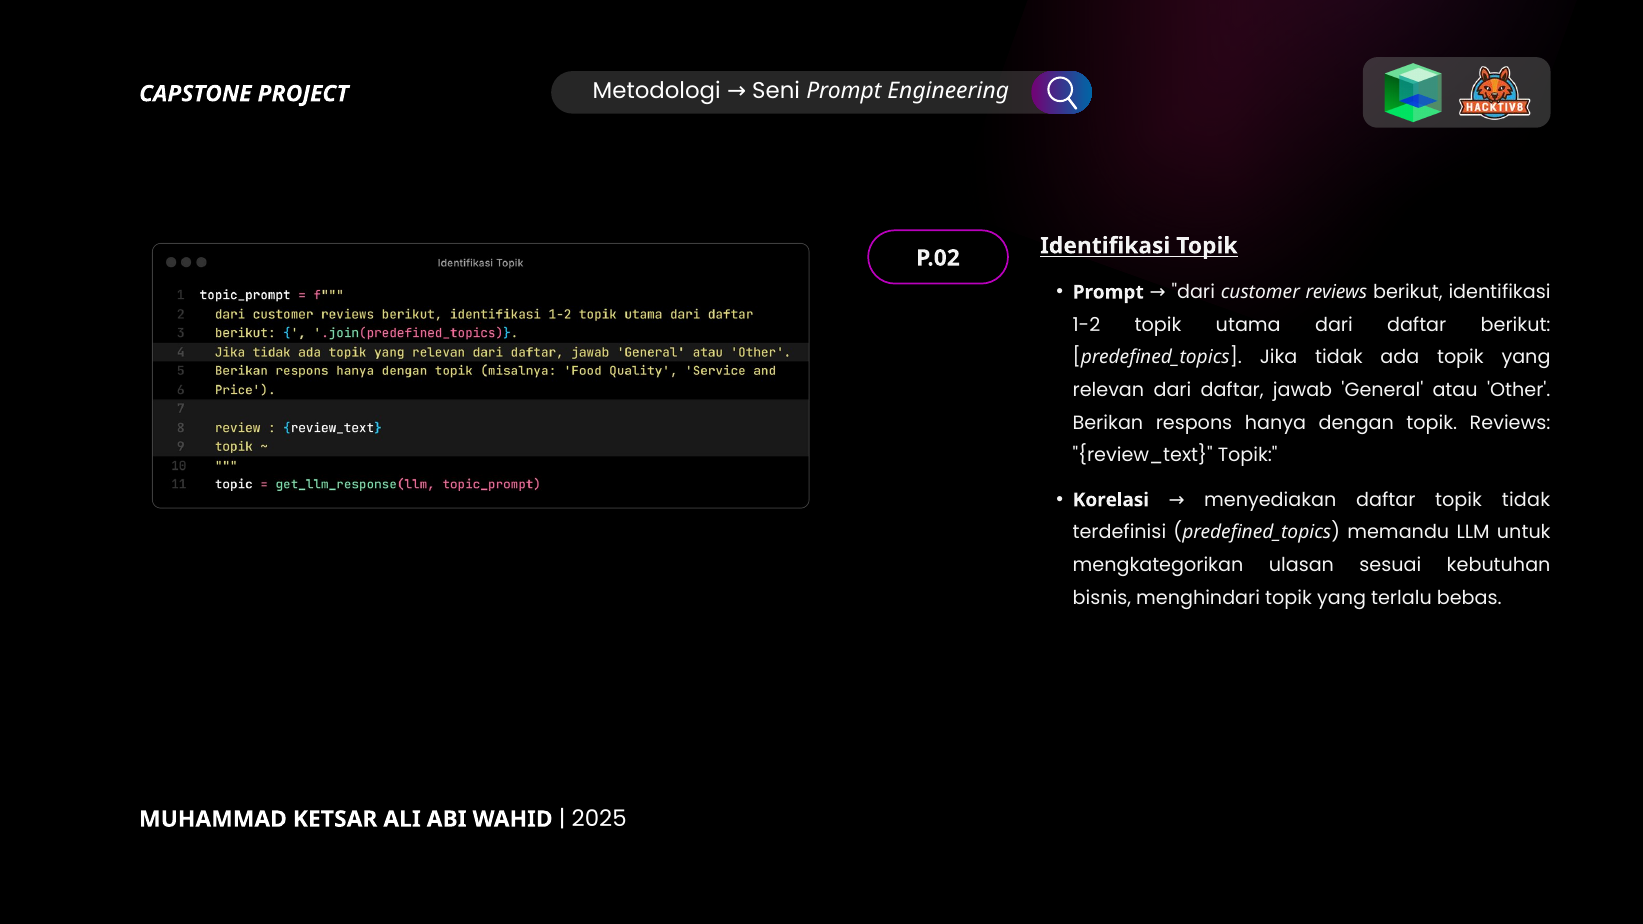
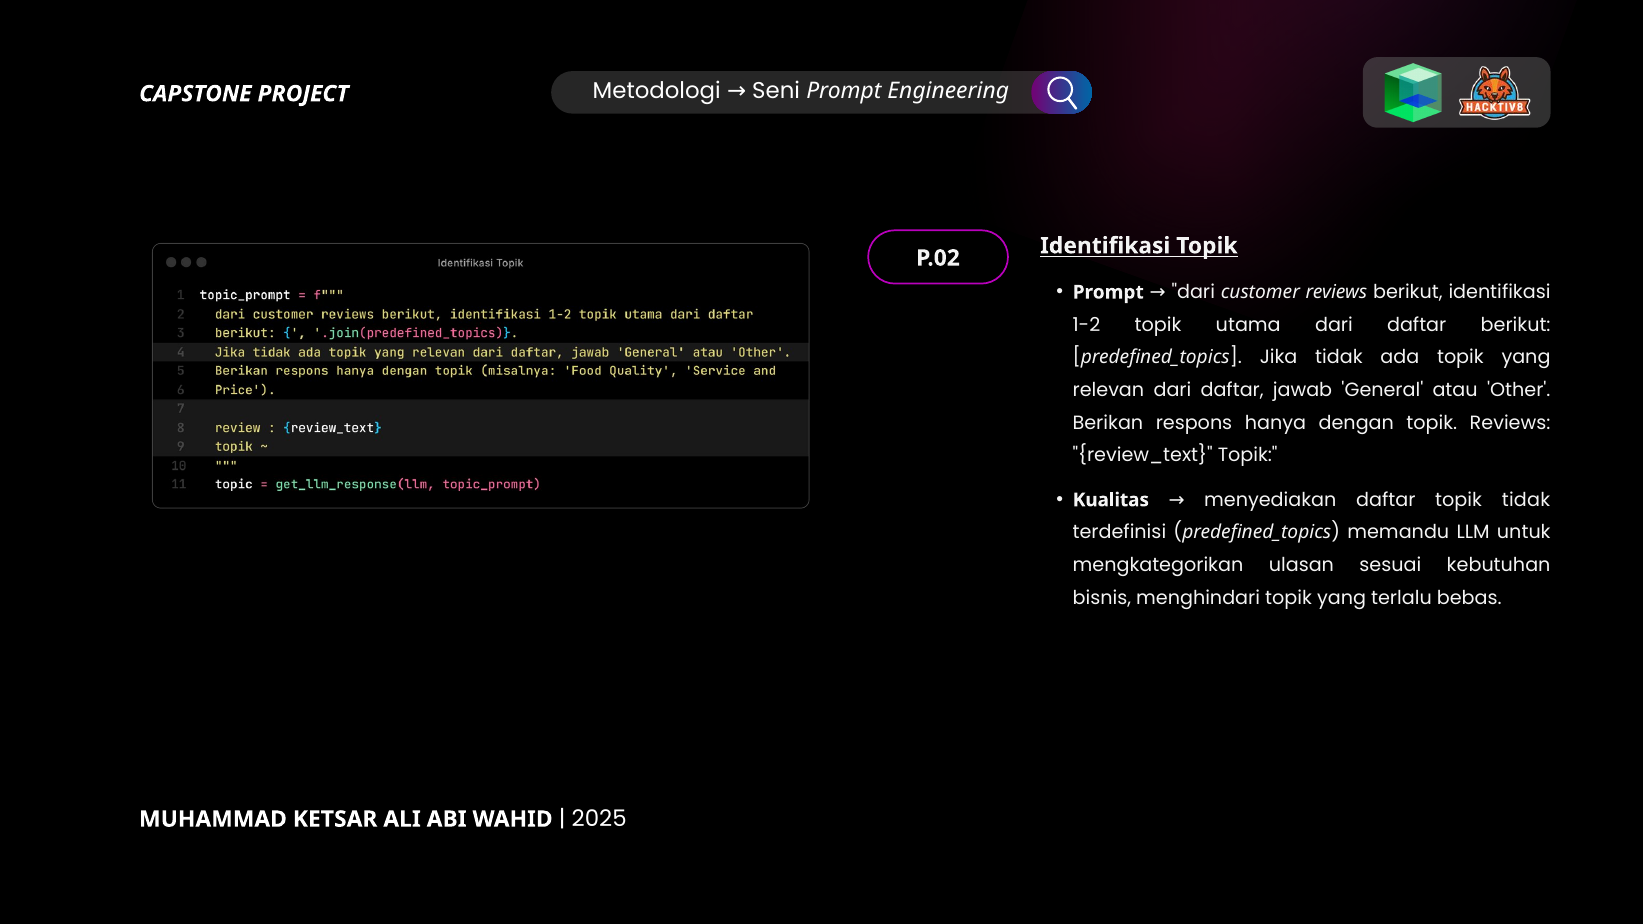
Korelasi: Korelasi -> Kualitas (1111, 500)
